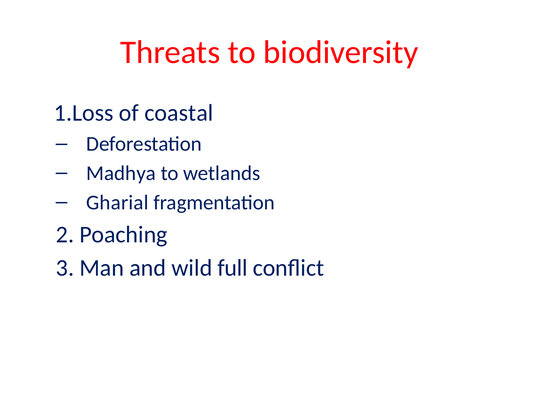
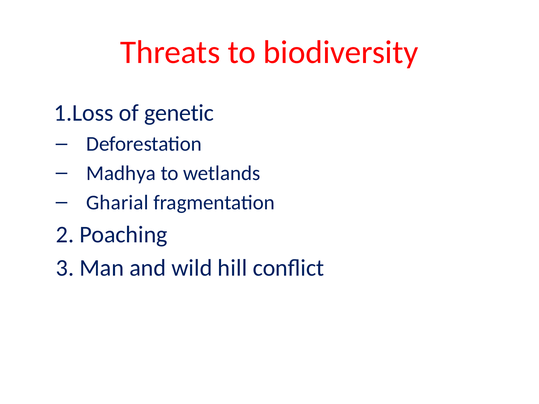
coastal: coastal -> genetic (179, 113)
full: full -> hill (232, 268)
